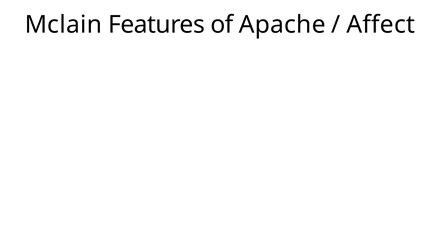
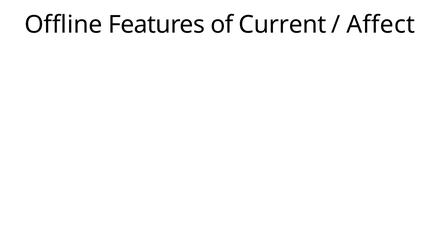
Mclain: Mclain -> Offline (63, 25)
Apache: Apache -> Current (282, 25)
